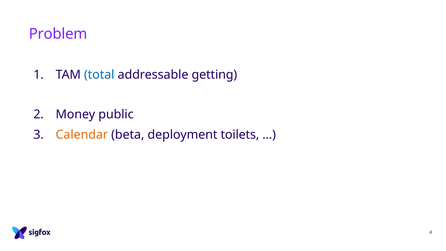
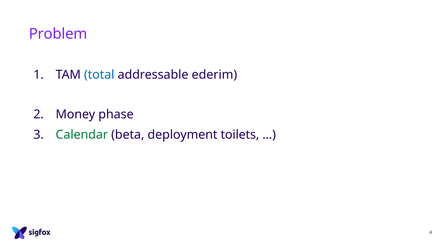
getting: getting -> ederim (214, 75)
public: public -> phase (116, 114)
Calendar colour: orange -> green (82, 135)
